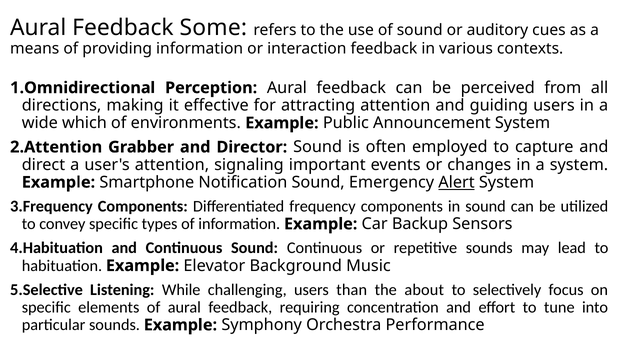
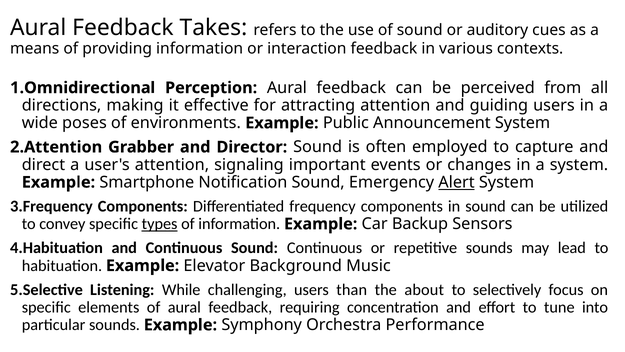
Some: Some -> Takes (213, 28)
which: which -> poses (84, 123)
types underline: none -> present (160, 224)
